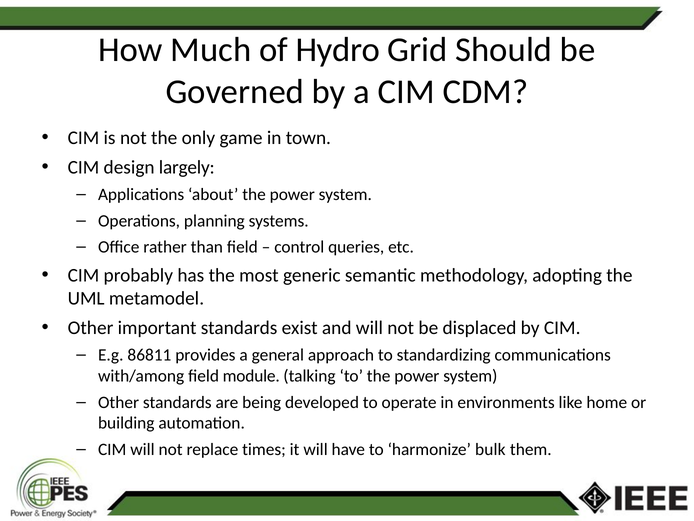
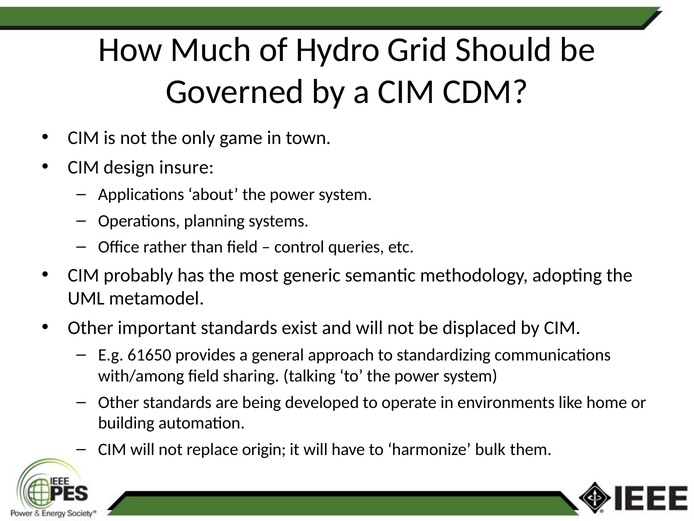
largely: largely -> insure (187, 167)
86811: 86811 -> 61650 (149, 355)
module: module -> sharing (251, 376)
times: times -> origin (264, 449)
